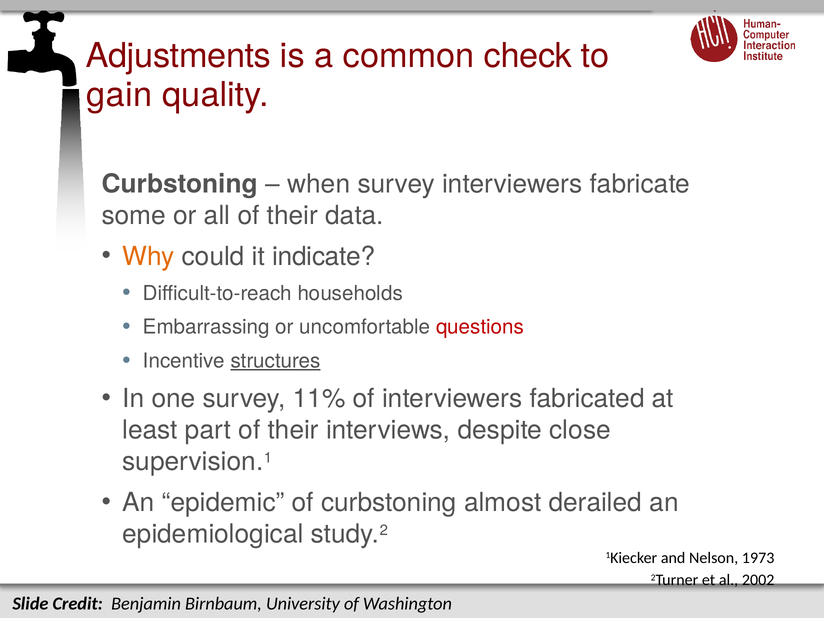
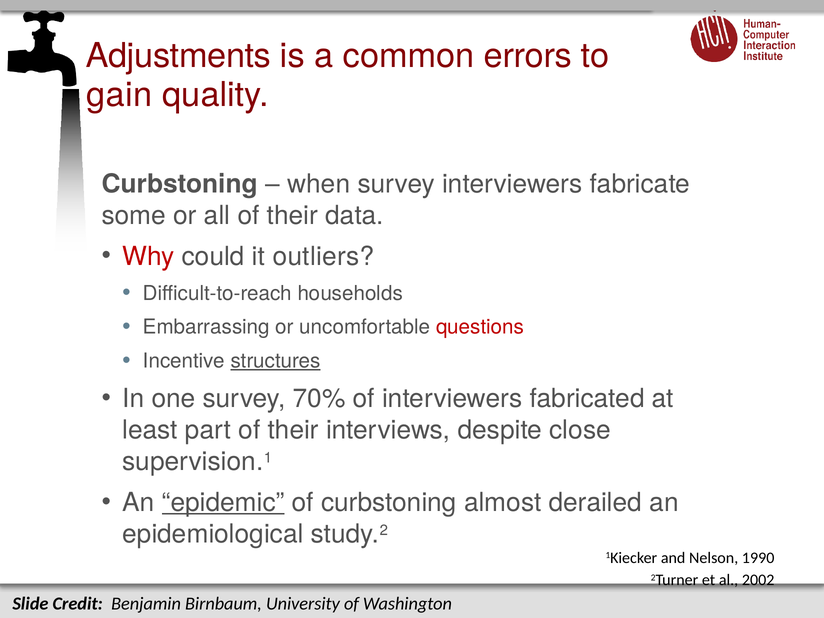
check: check -> errors (528, 56)
Why colour: orange -> red (148, 256)
indicate: indicate -> outliers (323, 256)
11%: 11% -> 70% (319, 399)
epidemic underline: none -> present (223, 503)
1973: 1973 -> 1990 (758, 558)
